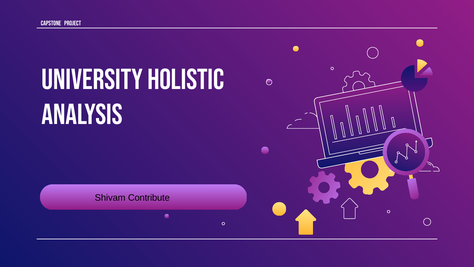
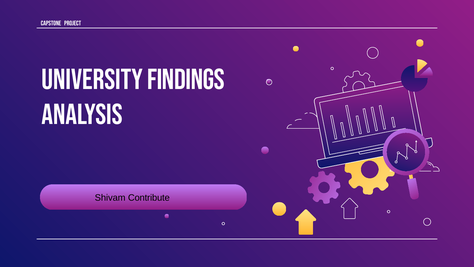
holistic: holistic -> findings (186, 80)
